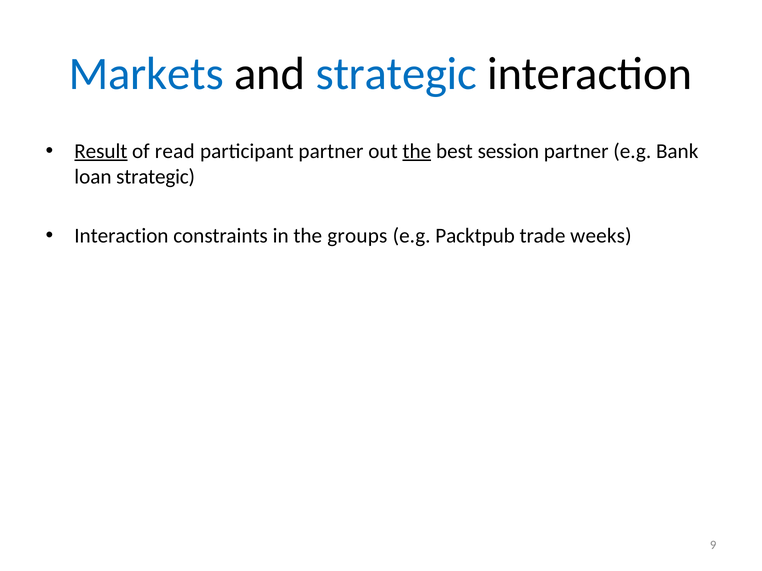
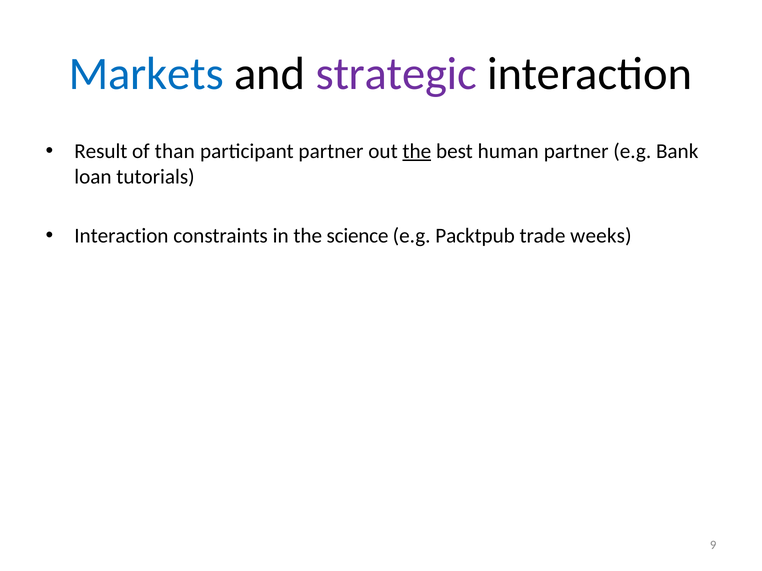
strategic colour: blue -> purple (396, 74)
Result underline: present -> none (101, 151)
read: read -> than (175, 151)
session: session -> human (508, 151)
loan strategic: strategic -> tutorials (155, 177)
groups: groups -> science (358, 236)
